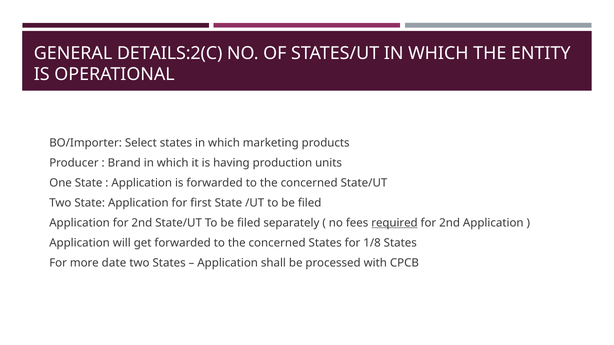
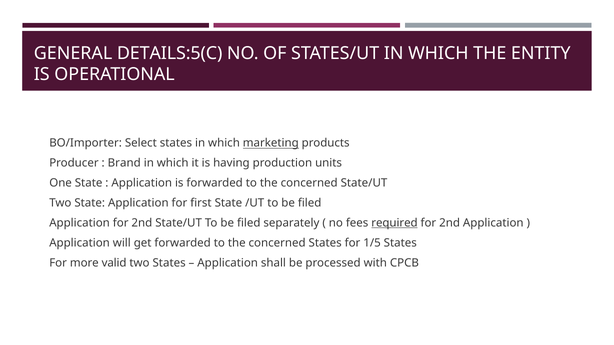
DETAILS:2(C: DETAILS:2(C -> DETAILS:5(C (170, 53)
marketing underline: none -> present (271, 143)
1/8: 1/8 -> 1/5 (372, 243)
date: date -> valid (114, 263)
